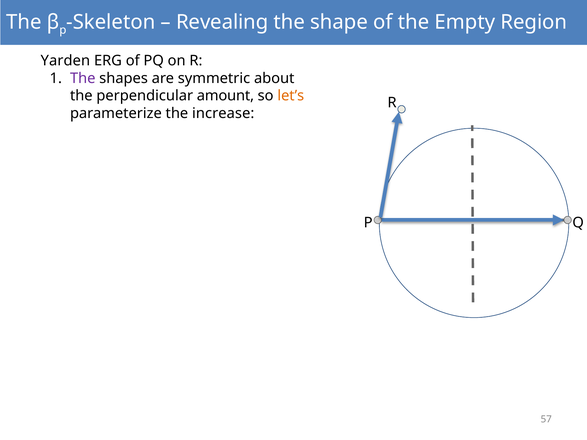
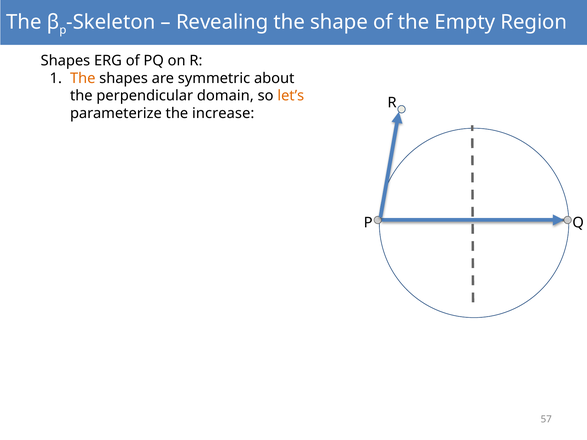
Yarden: Yarden -> Shapes (65, 61)
The colour: purple -> orange (83, 78)
amount: amount -> domain (225, 96)
